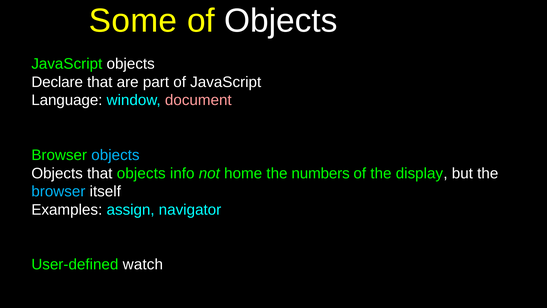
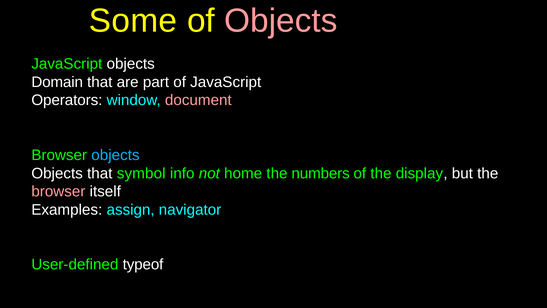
Objects colour: white -> pink (281, 21)
Declare: Declare -> Domain (57, 82)
Language: Language -> Operators (67, 100)
that objects: objects -> symbol (141, 173)
browser colour: light blue -> pink (58, 191)
watch: watch -> typeof (143, 264)
